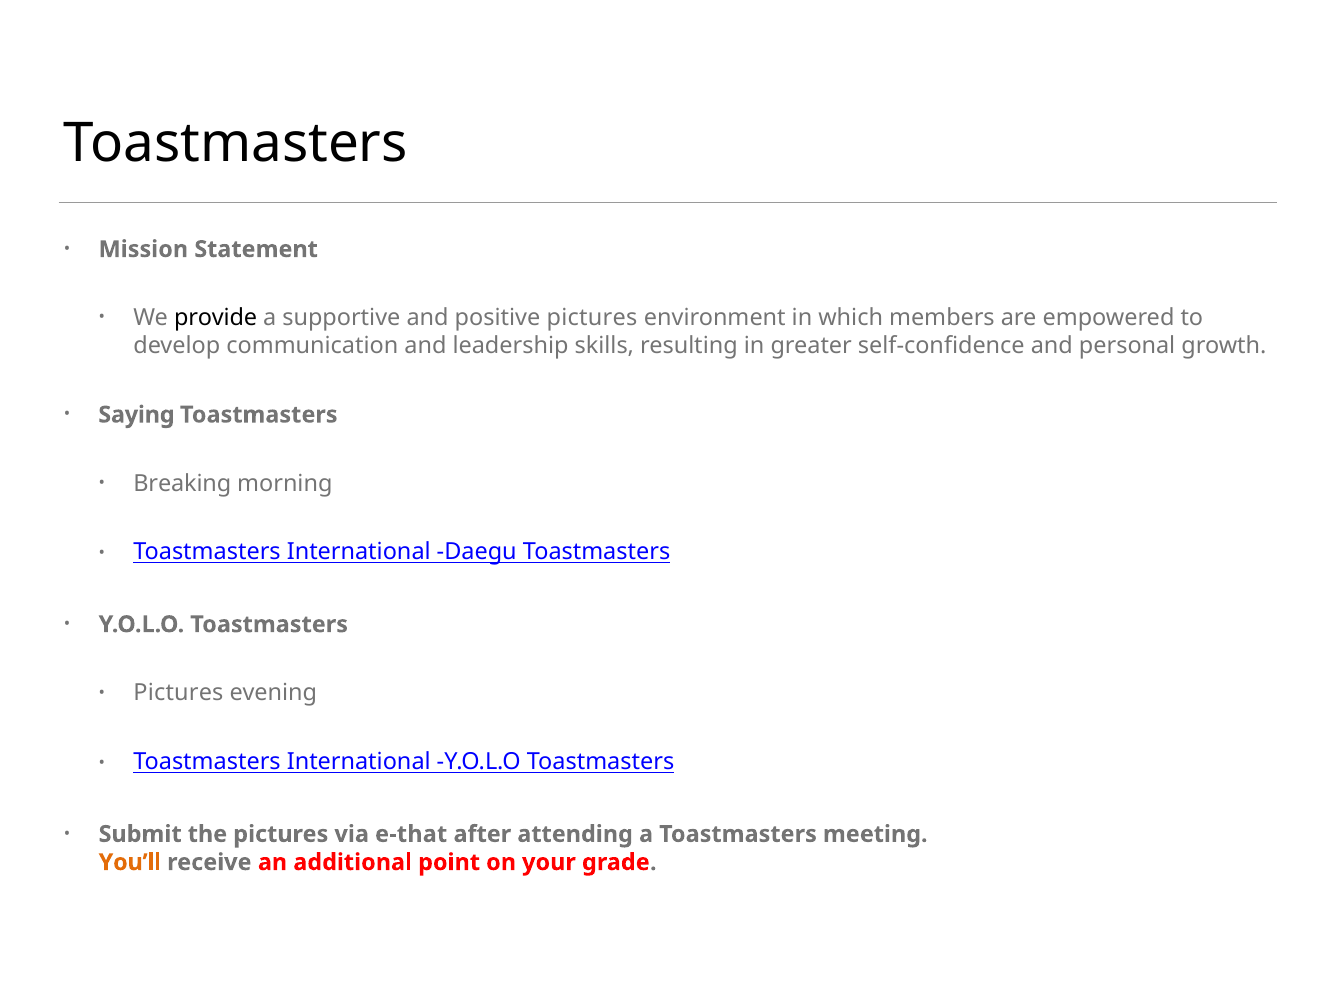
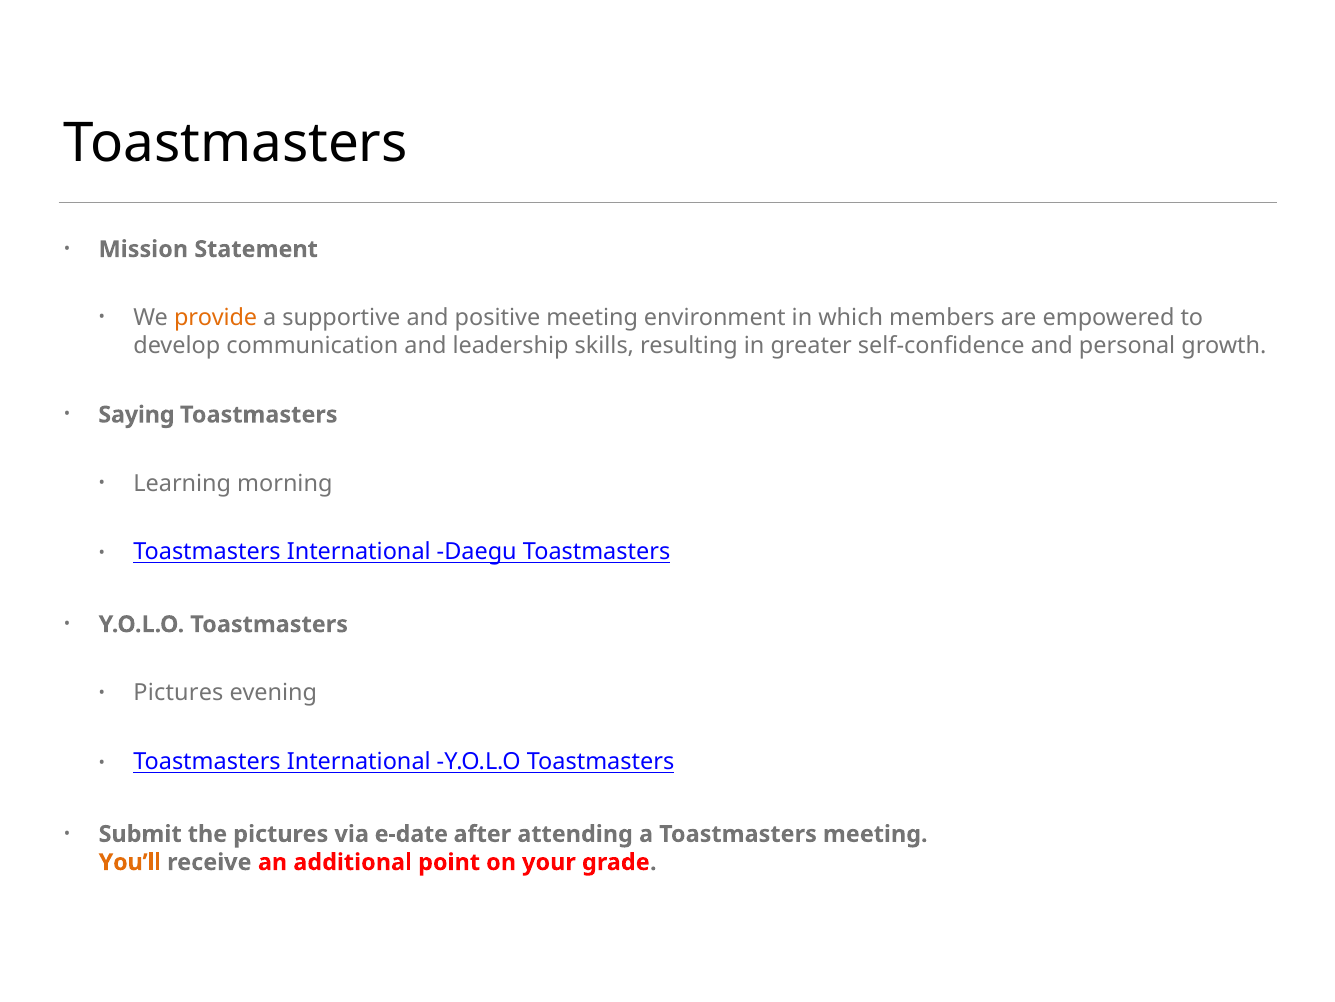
provide colour: black -> orange (216, 318)
positive pictures: pictures -> meeting (592, 318)
Breaking: Breaking -> Learning (182, 483)
e-that: e-that -> e-date (411, 834)
